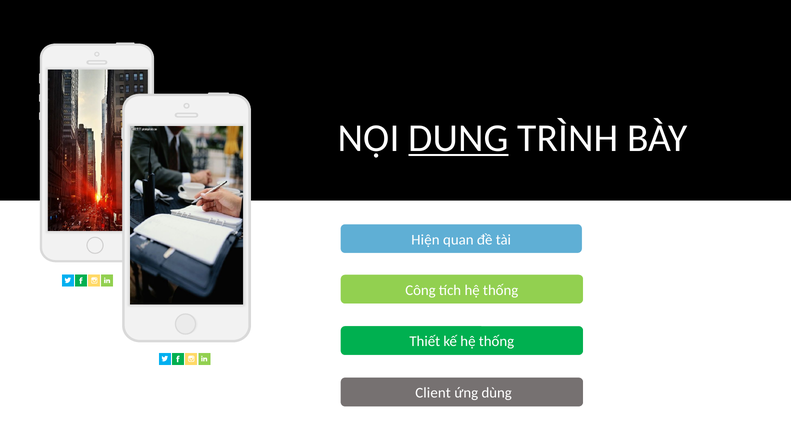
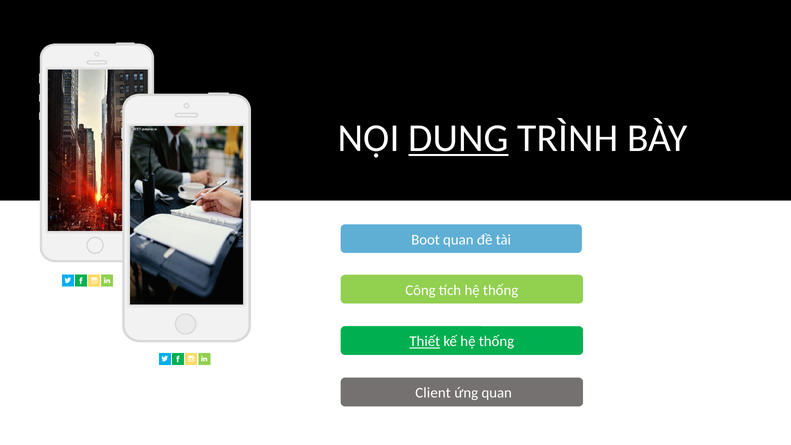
Hiện: Hiện -> Boot (426, 240)
Thiết underline: none -> present (425, 342)
ứng dùng: dùng -> quan (497, 393)
